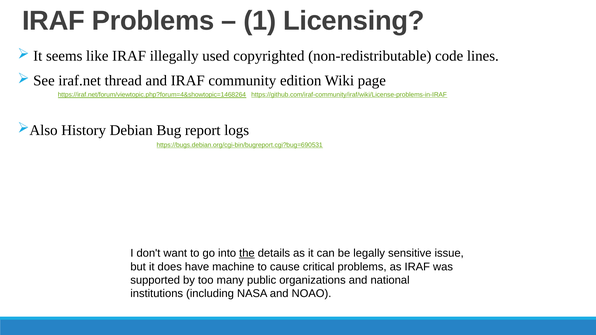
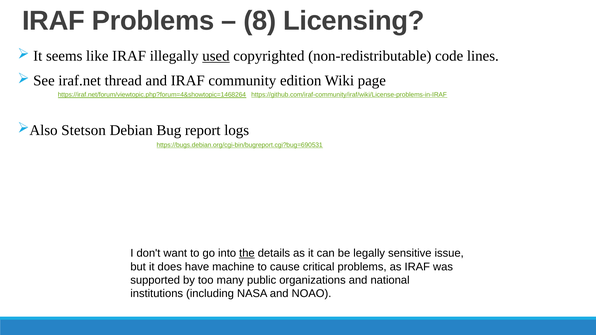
1: 1 -> 8 (260, 21)
used underline: none -> present (216, 56)
History: History -> Stetson (84, 130)
